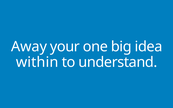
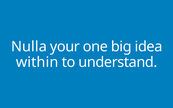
Away: Away -> Nulla (29, 47)
